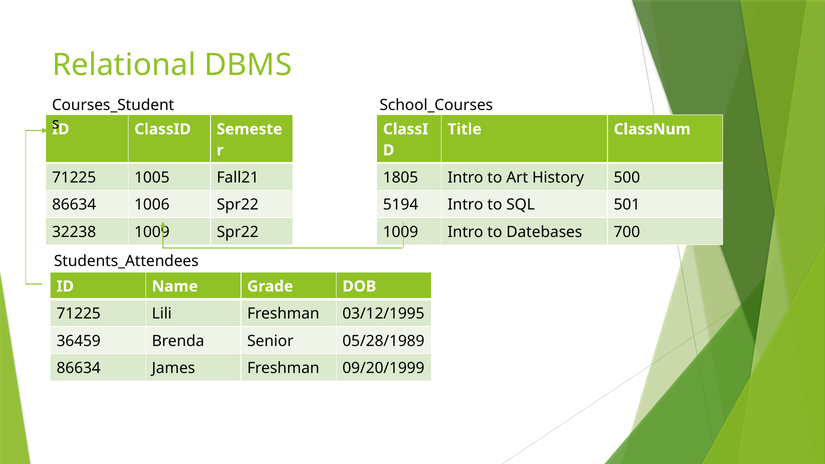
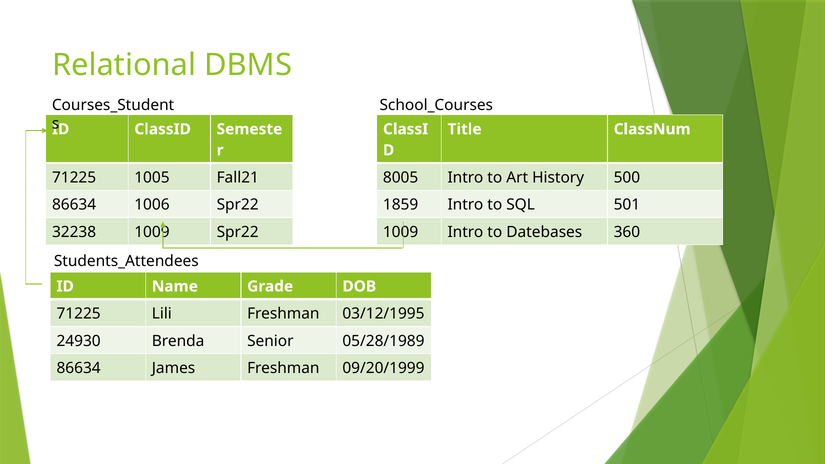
1805: 1805 -> 8005 (401, 178)
5194: 5194 -> 1859 (401, 205)
700: 700 -> 360 (627, 232)
36459: 36459 -> 24930 (79, 341)
